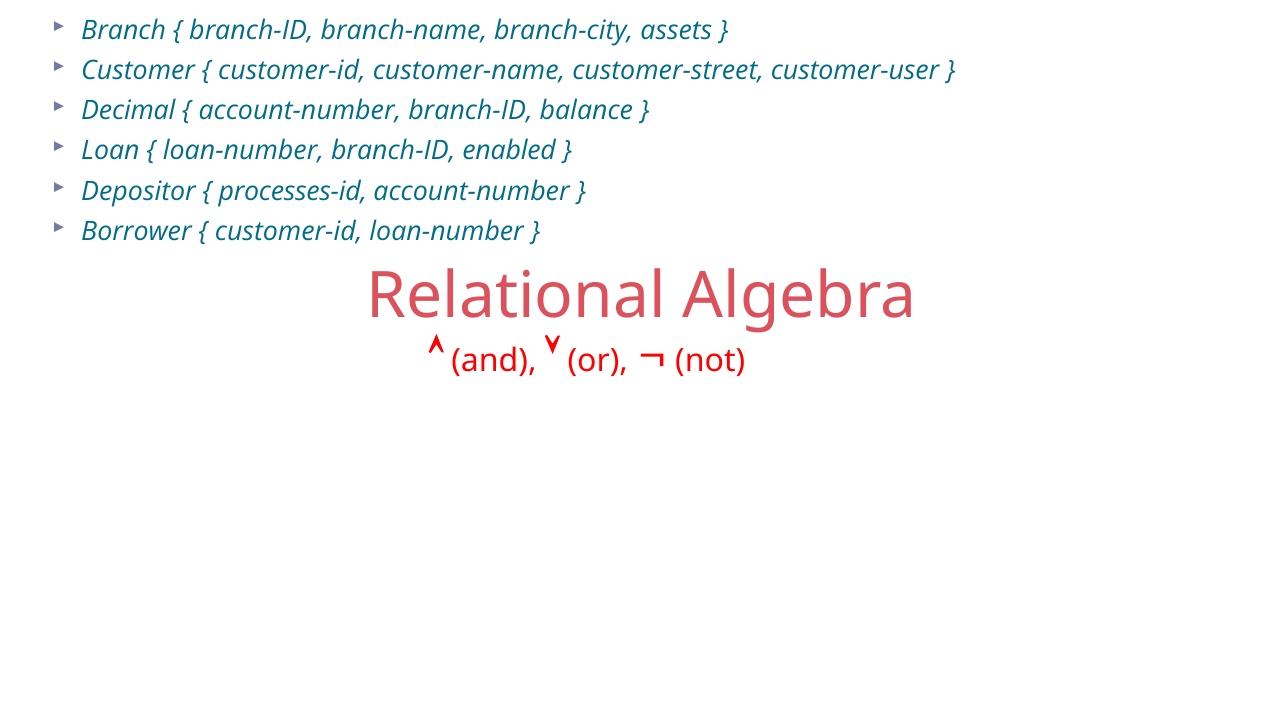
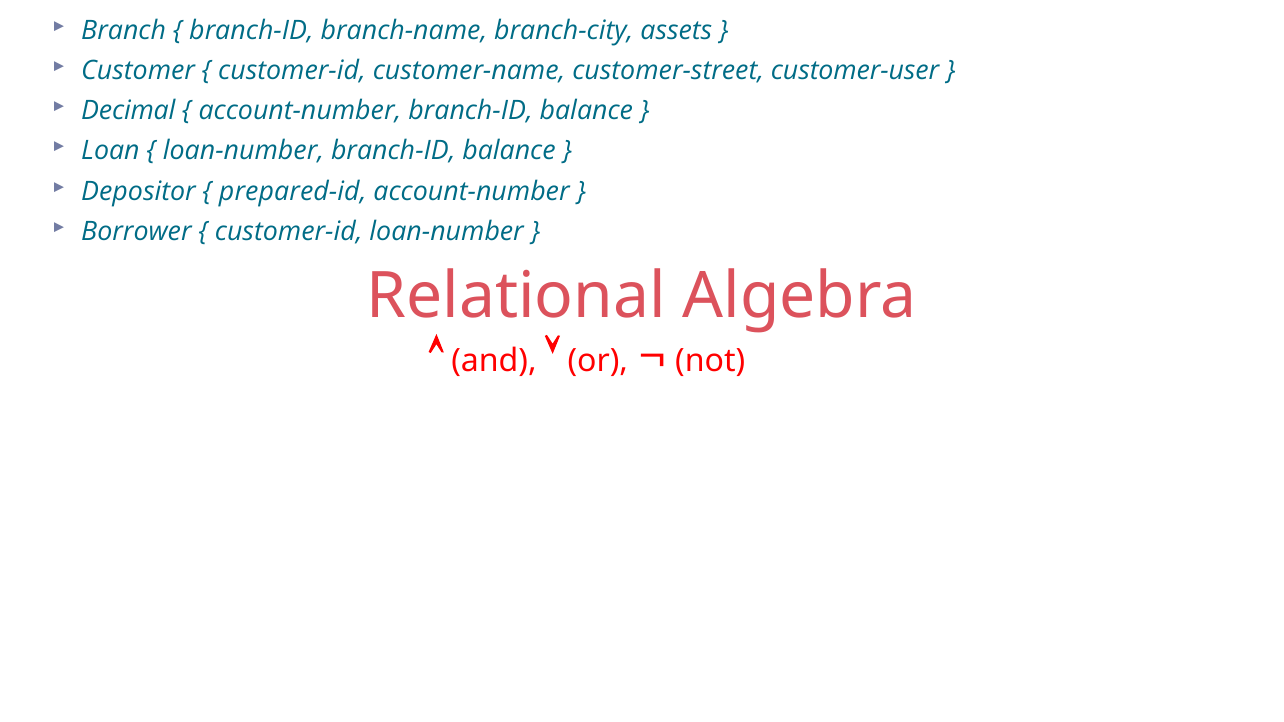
loan-number branch-ID enabled: enabled -> balance (509, 151)
processes-id: processes-id -> prepared-id (293, 191)
